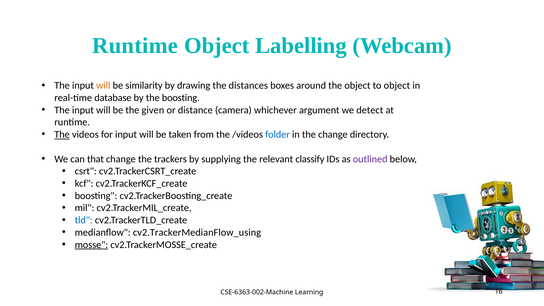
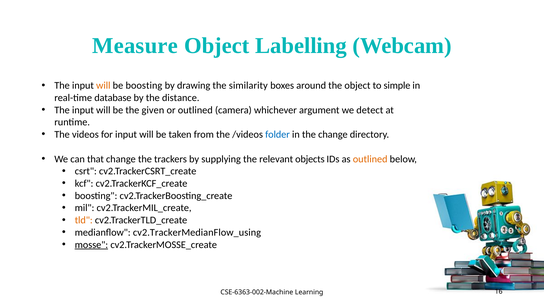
Runtime: Runtime -> Measure (135, 46)
be similarity: similarity -> boosting (144, 86)
distances: distances -> similarity (248, 86)
to object: object -> simple (397, 86)
the boosting: boosting -> distance (181, 98)
or distance: distance -> outlined (195, 110)
The underline: present -> none (62, 135)
classify: classify -> objects (310, 159)
outlined colour: purple -> orange (370, 159)
tld colour: blue -> orange (84, 220)
